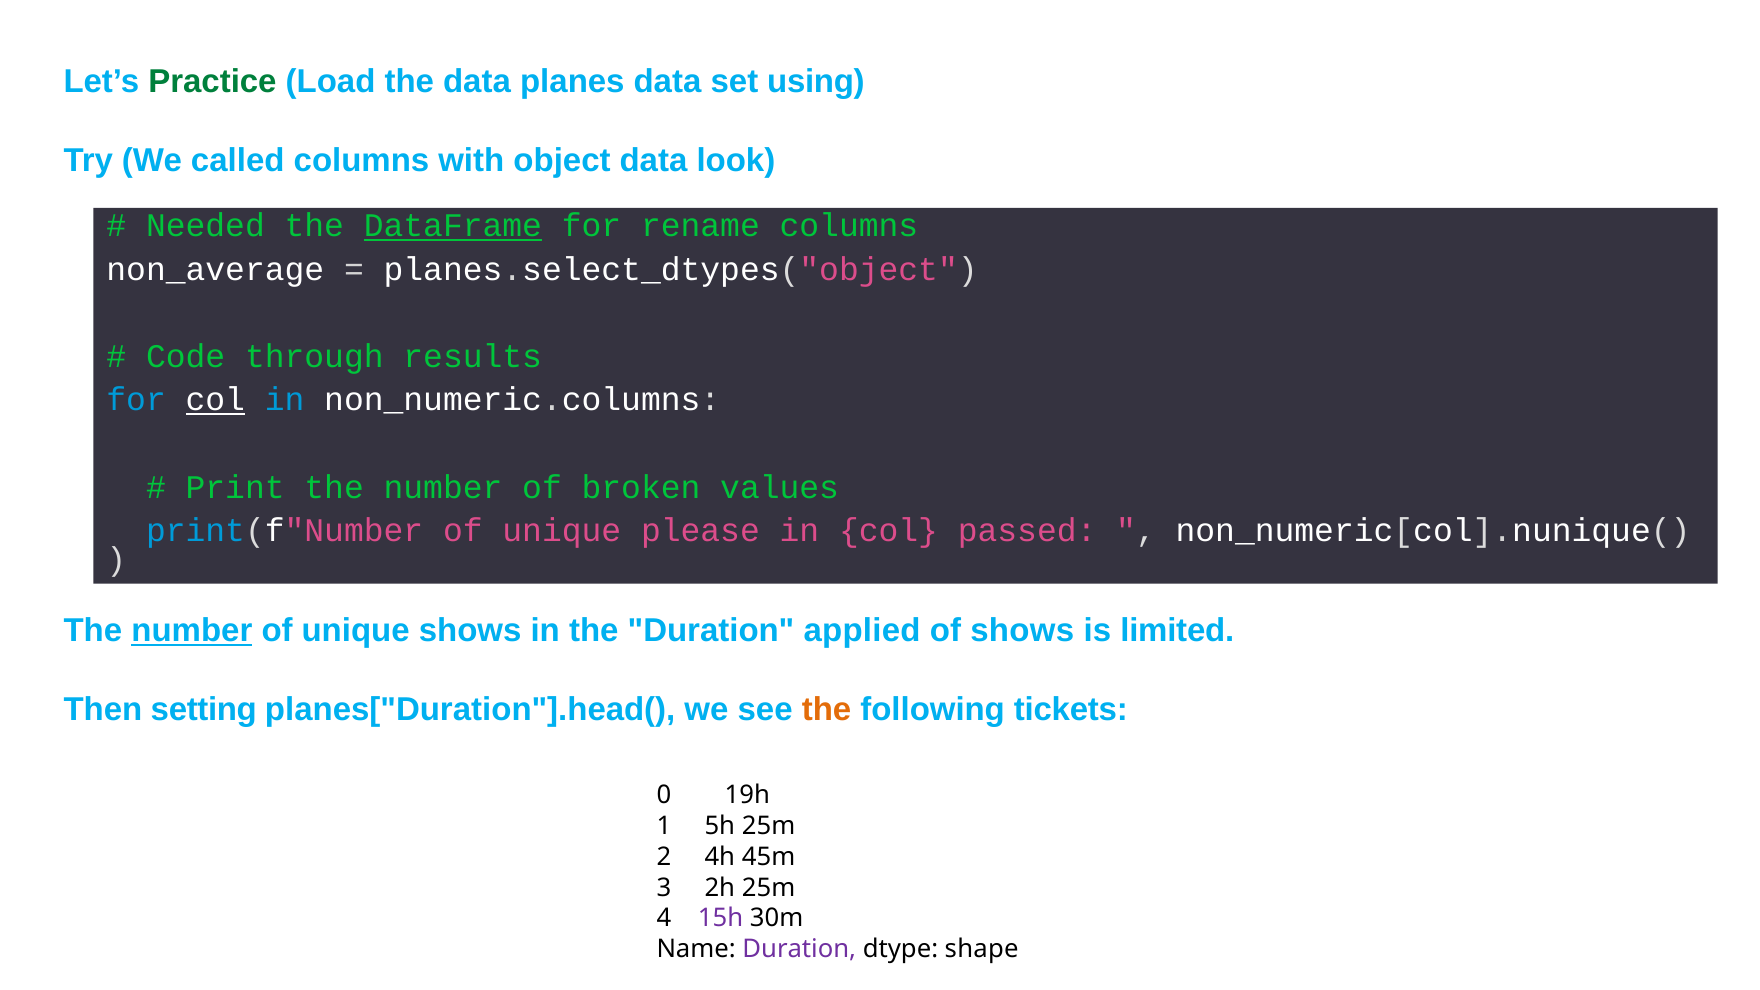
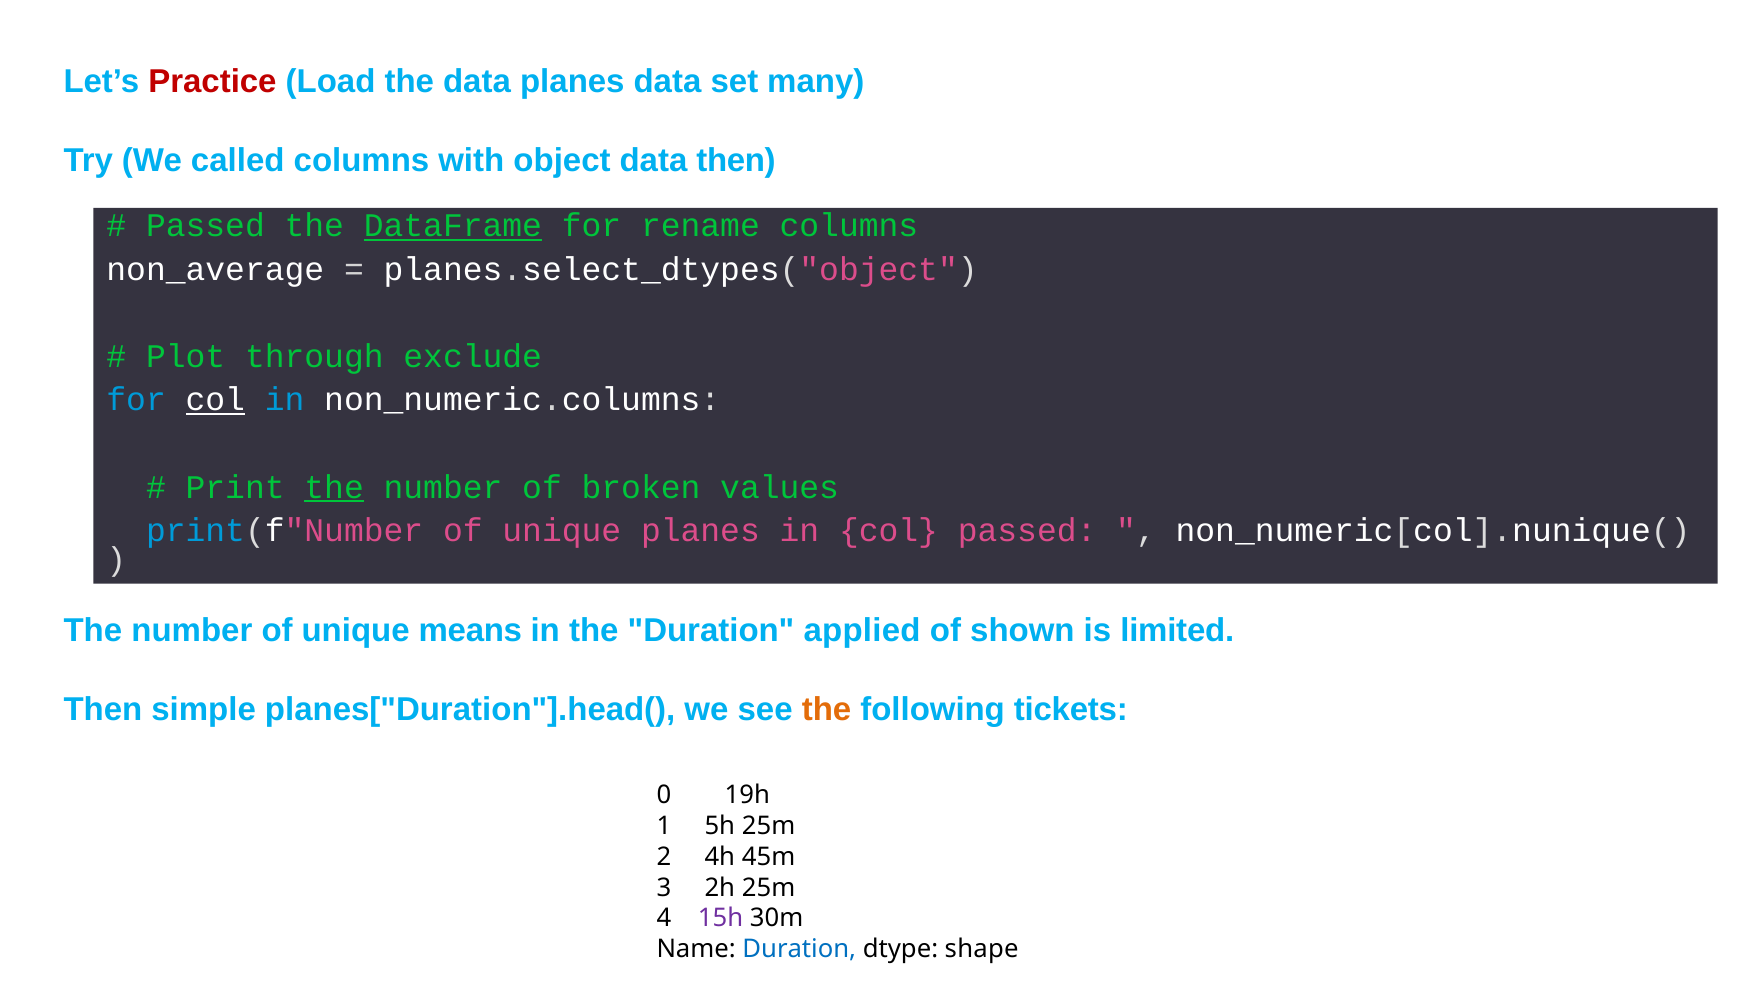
Practice colour: green -> red (212, 81)
using: using -> many (816, 81)
data look: look -> then (736, 161)
Needed: Needed -> Passed (205, 226)
Code: Code -> Plot (186, 356)
results: results -> exclude (473, 356)
the underline: none -> present (334, 487)
unique please: please -> planes (700, 531)
number underline: present -> none (192, 631)
unique shows: shows -> means (470, 631)
of shows: shows -> shown (1022, 631)
setting: setting -> simple (204, 710)
Duration colour: purple -> blue (799, 949)
